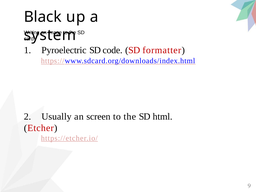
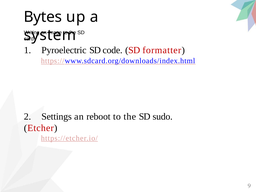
Black: Black -> Bytes (43, 17)
Usually: Usually -> Settings (57, 117)
screen: screen -> reboot (98, 117)
html: html -> sudo (163, 117)
